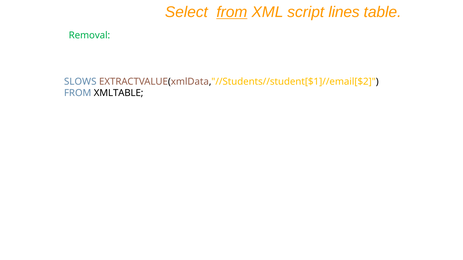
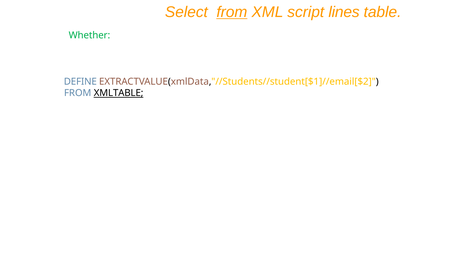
Removal: Removal -> Whether (89, 36)
SLOWS: SLOWS -> DEFINE (80, 82)
XMLTABLE underline: none -> present (119, 93)
